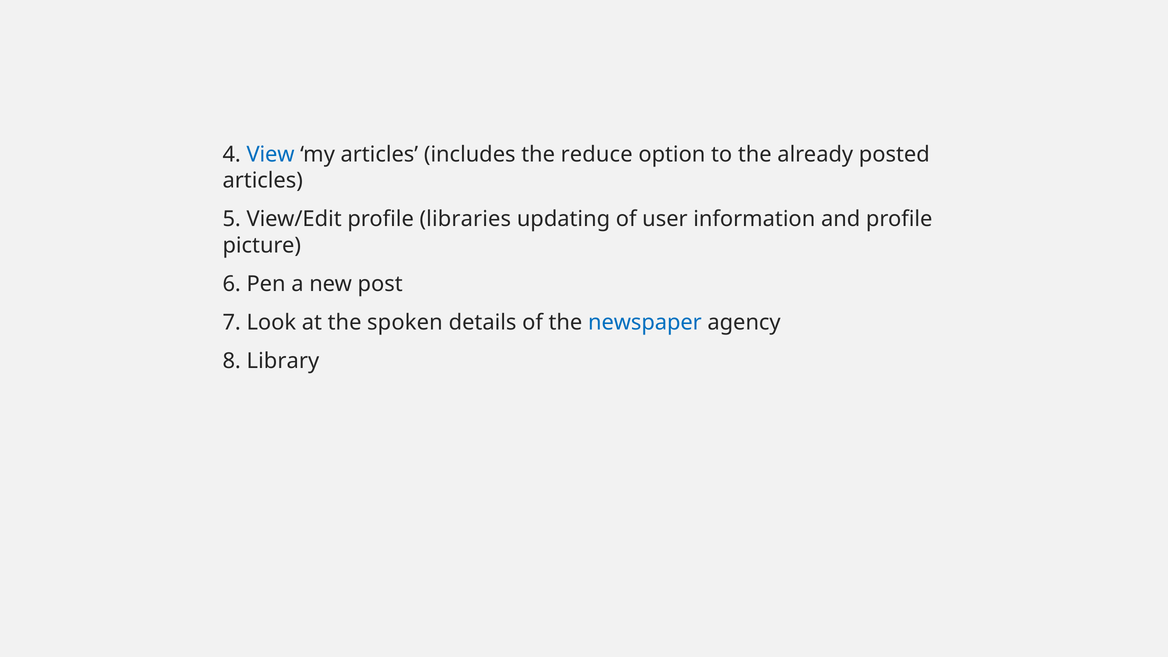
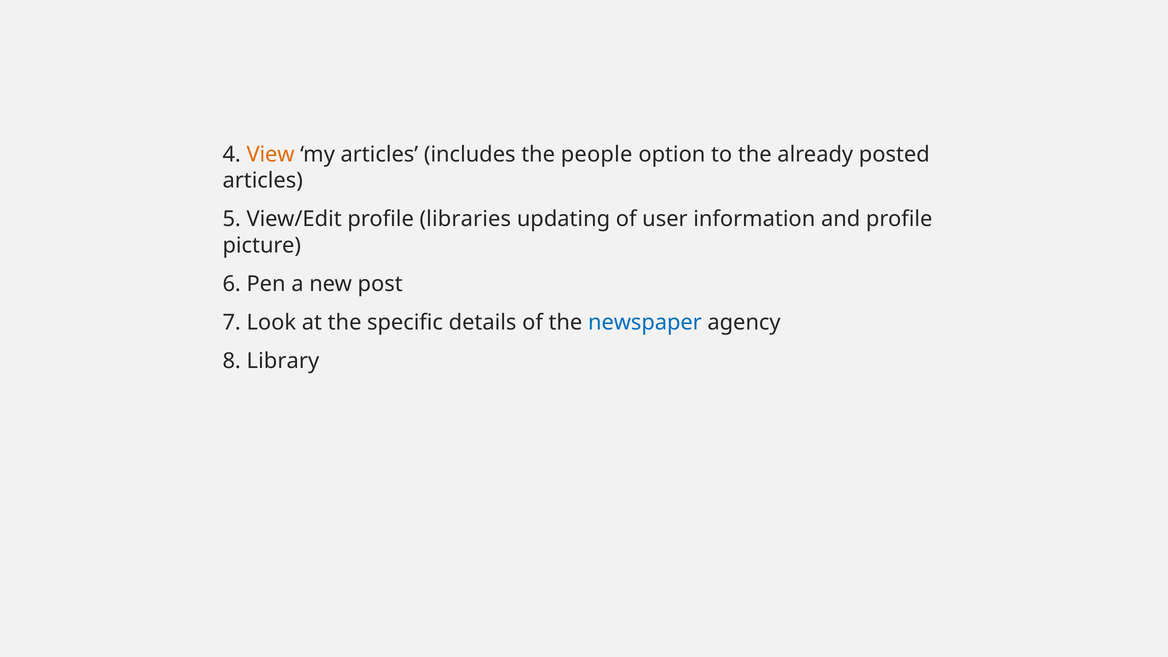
View colour: blue -> orange (271, 154)
reduce: reduce -> people (597, 154)
spoken: spoken -> specific (405, 322)
